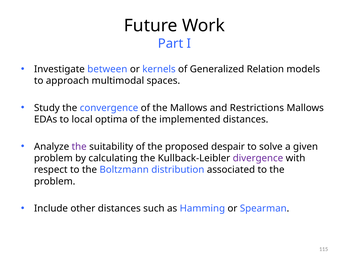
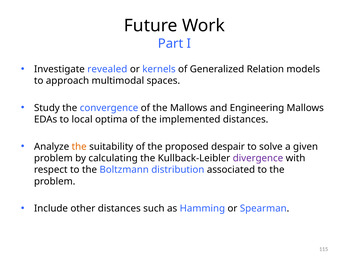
between: between -> revealed (107, 69)
Restrictions: Restrictions -> Engineering (257, 108)
the colour: purple -> orange (79, 147)
